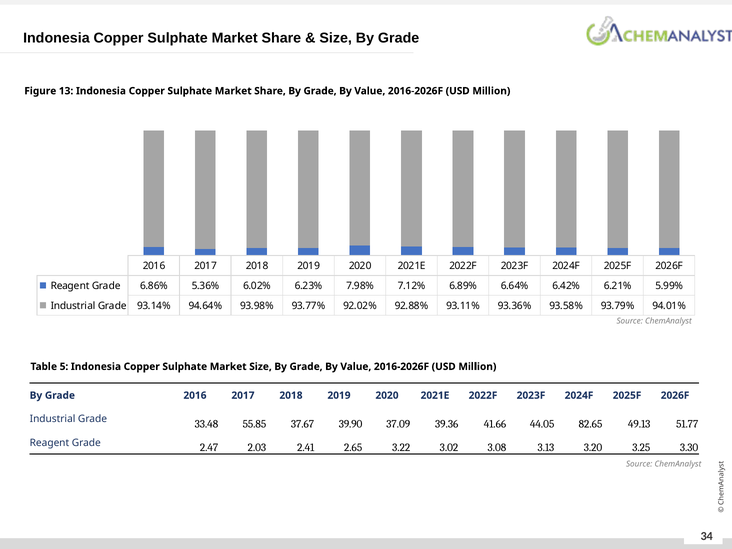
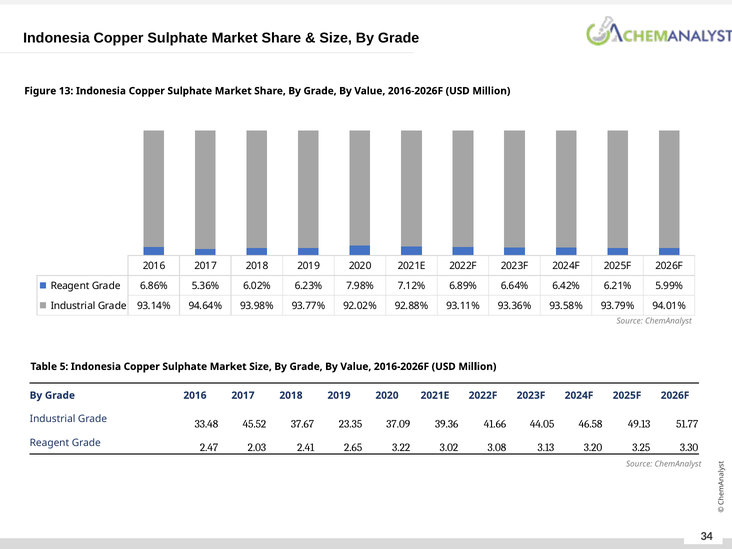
55.85: 55.85 -> 45.52 (254, 424)
39.90: 39.90 -> 23.35 (351, 424)
82.65: 82.65 -> 46.58 (591, 424)
